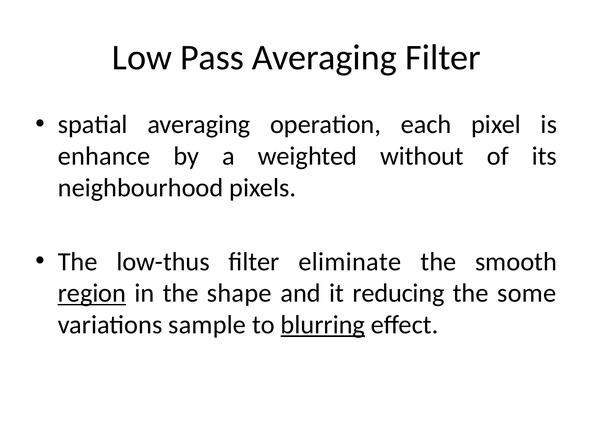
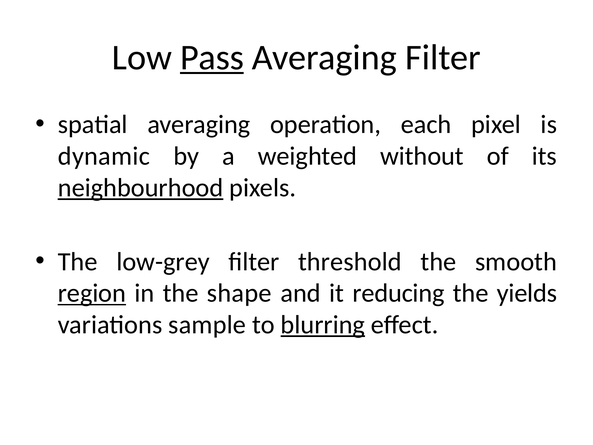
Pass underline: none -> present (212, 57)
enhance: enhance -> dynamic (104, 156)
neighbourhood underline: none -> present (141, 188)
low-thus: low-thus -> low-grey (163, 261)
eliminate: eliminate -> threshold (350, 261)
some: some -> yields (527, 293)
